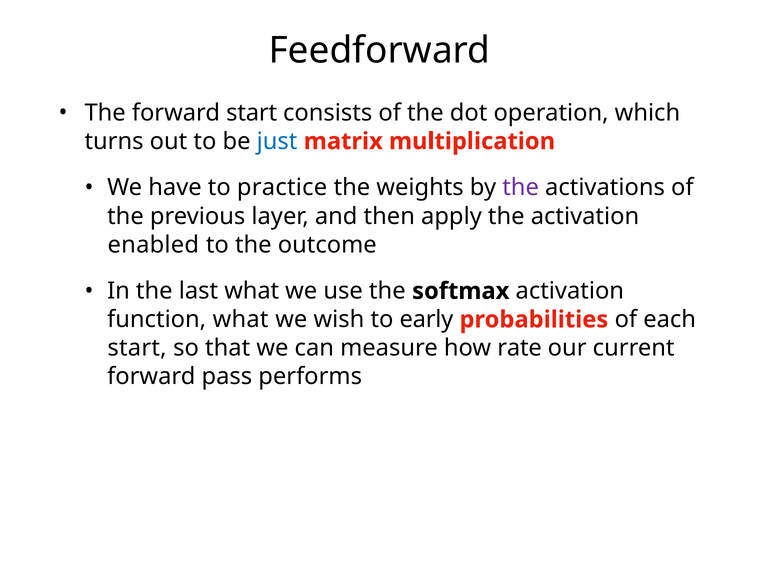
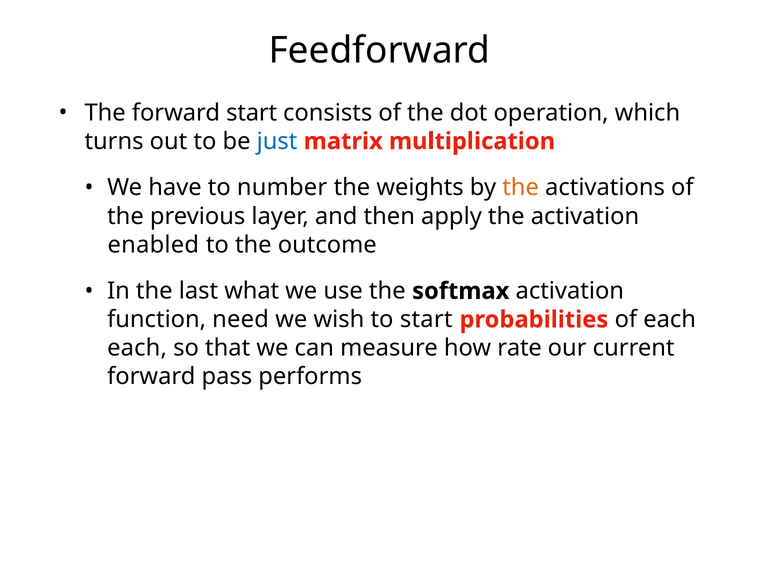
practice: practice -> number (282, 187)
the colour: purple -> orange (521, 187)
function what: what -> need (241, 319)
to early: early -> start (426, 319)
start: start -> each (137, 348)
